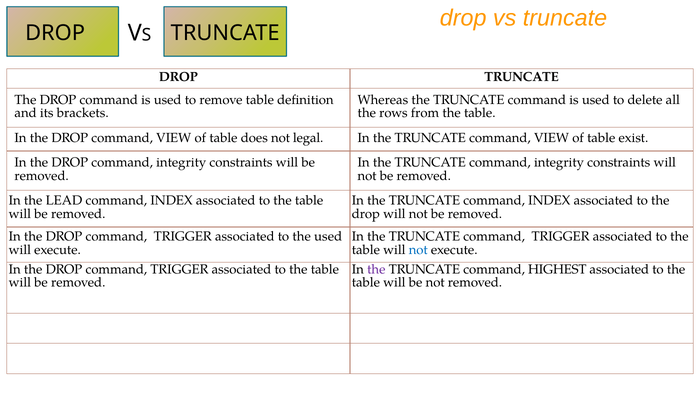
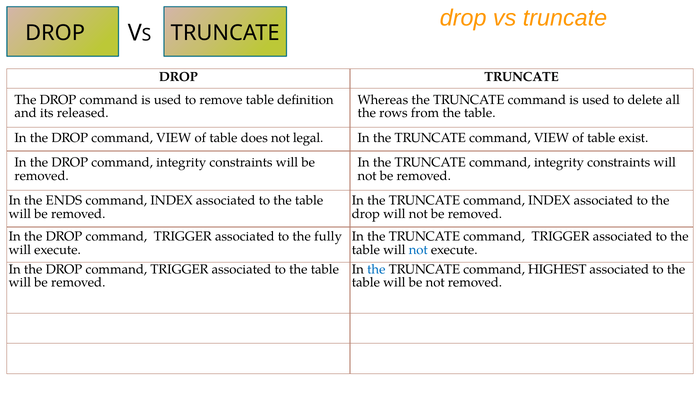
brackets: brackets -> released (83, 113)
LEAD: LEAD -> ENDS (64, 200)
the used: used -> fully (328, 236)
the colour: purple -> blue (376, 269)
